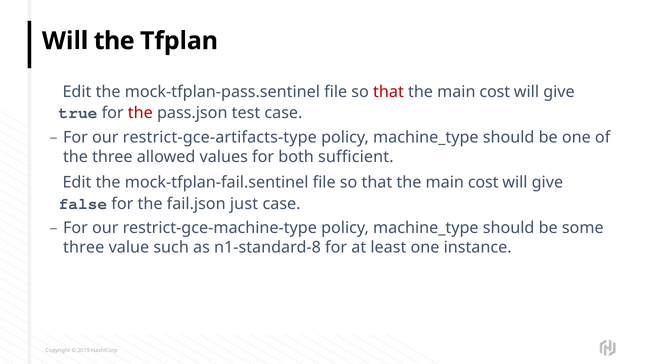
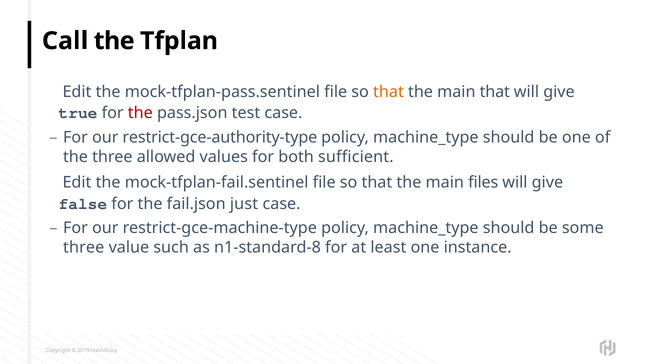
Will: Will -> Call (65, 41)
that colour: red -> orange (388, 92)
cost: cost -> that (495, 92)
restrict-gce-artifacts-type: restrict-gce-artifacts-type -> restrict-gce-authority-type (220, 137)
cost: cost -> files (483, 182)
